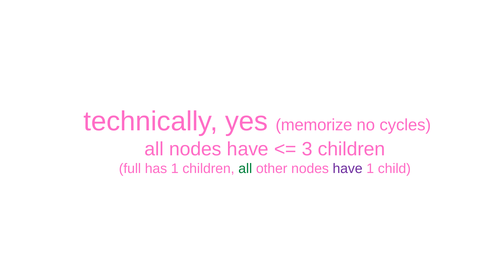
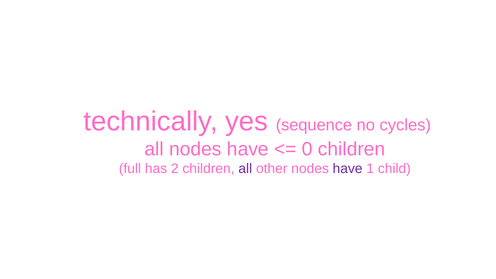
memorize: memorize -> sequence (314, 125)
3: 3 -> 0 (307, 149)
has 1: 1 -> 2 (175, 169)
all colour: green -> purple (245, 169)
